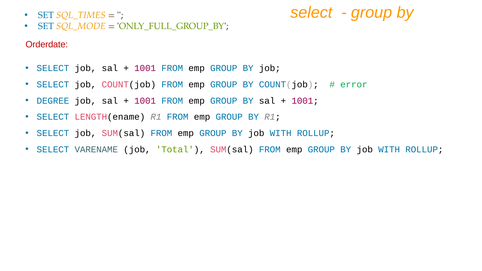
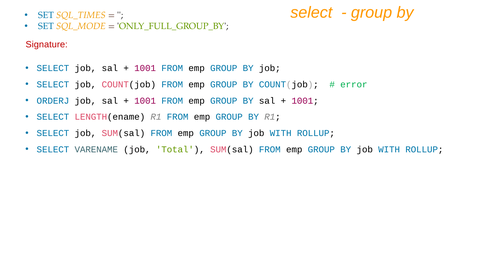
Orderdate: Orderdate -> Signature (47, 45)
DEGREE: DEGREE -> ORDERJ (53, 101)
